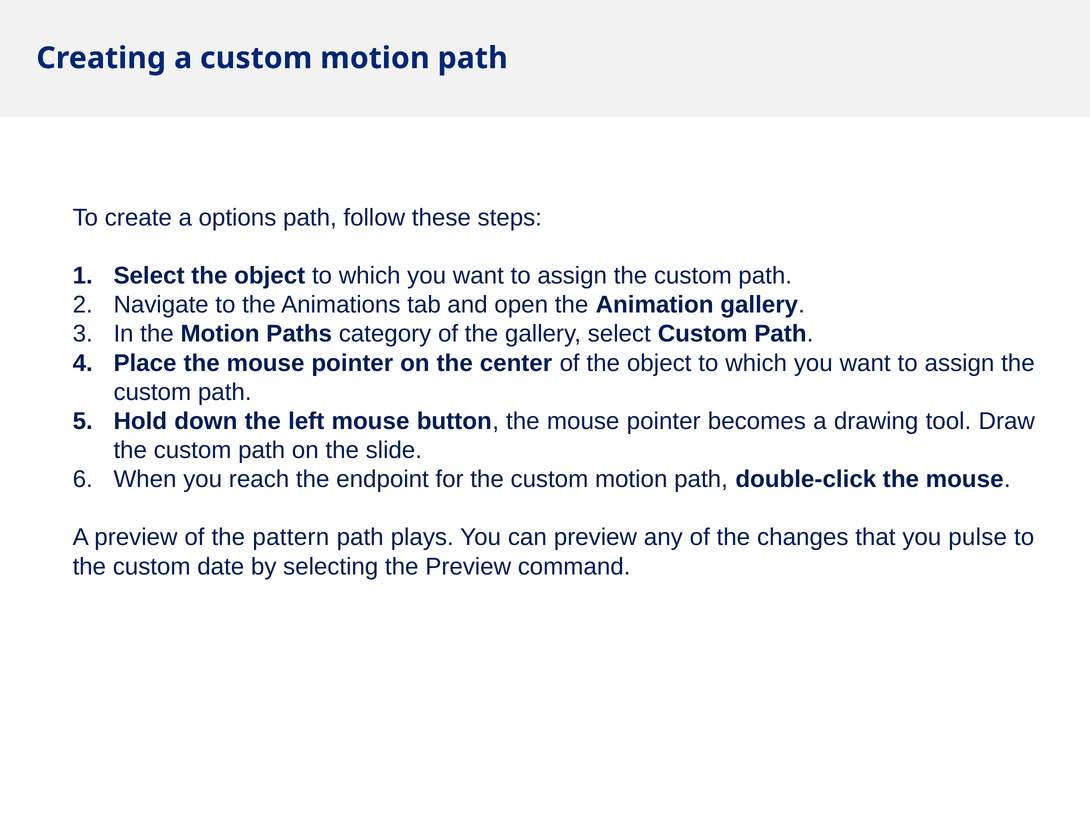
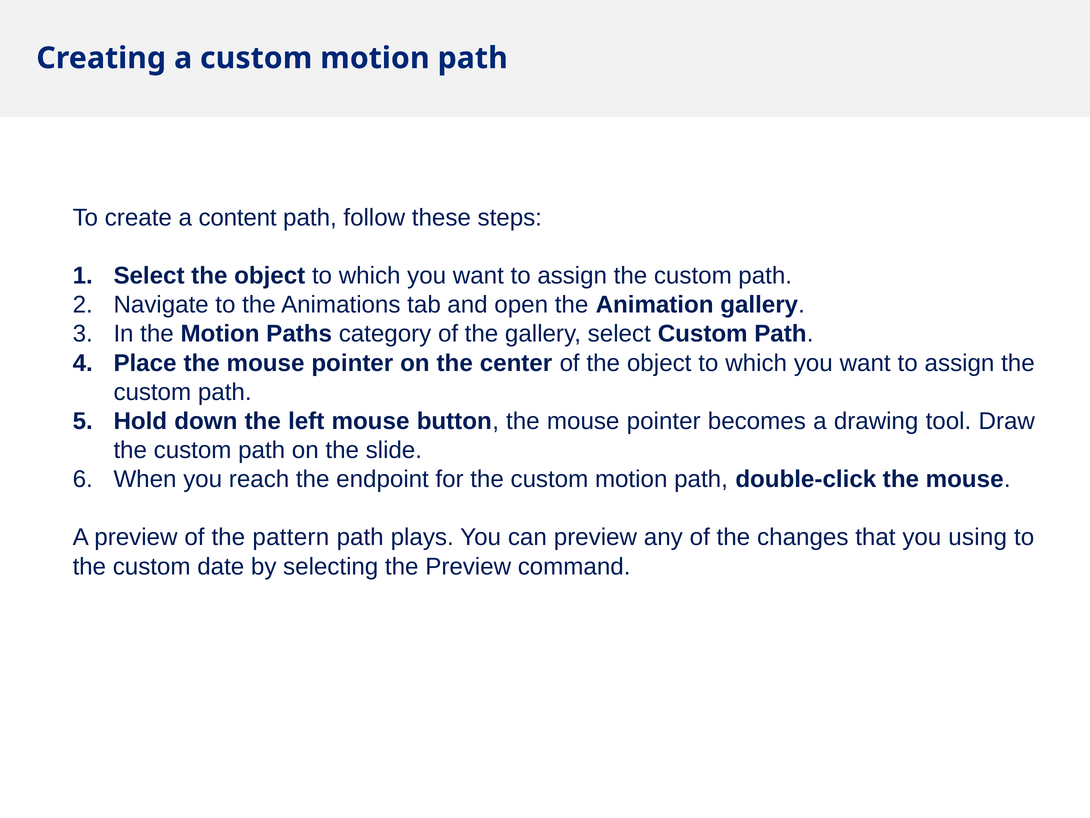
options: options -> content (238, 218)
pulse: pulse -> using (978, 537)
